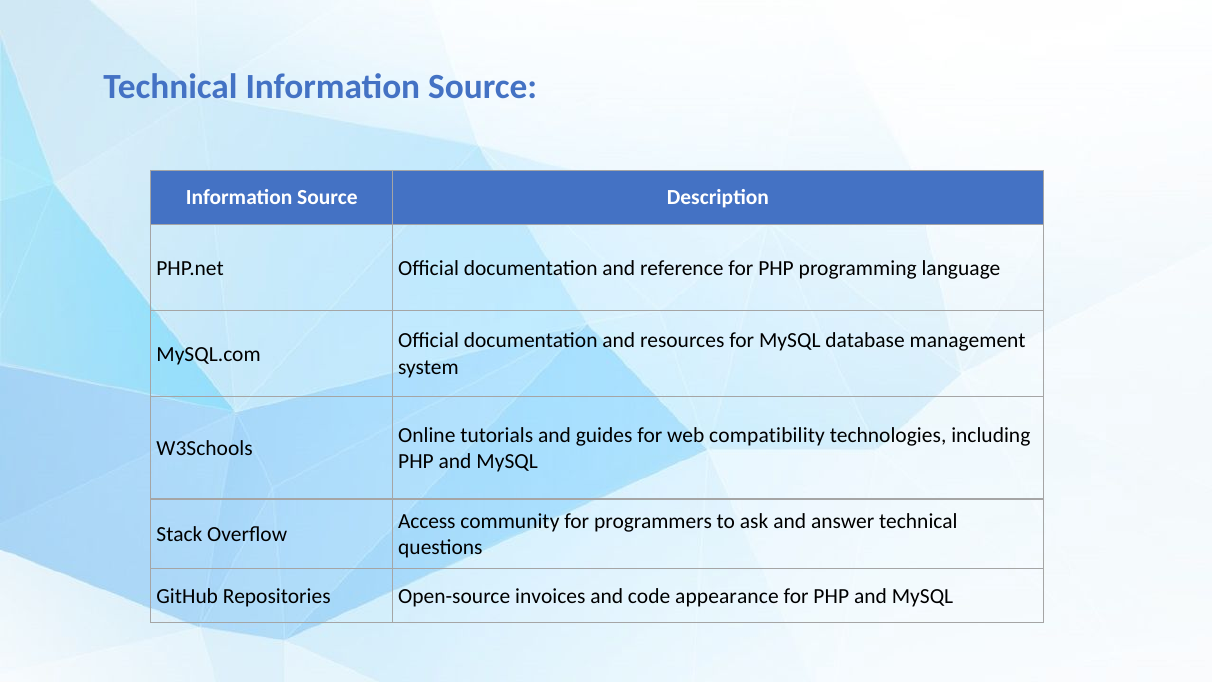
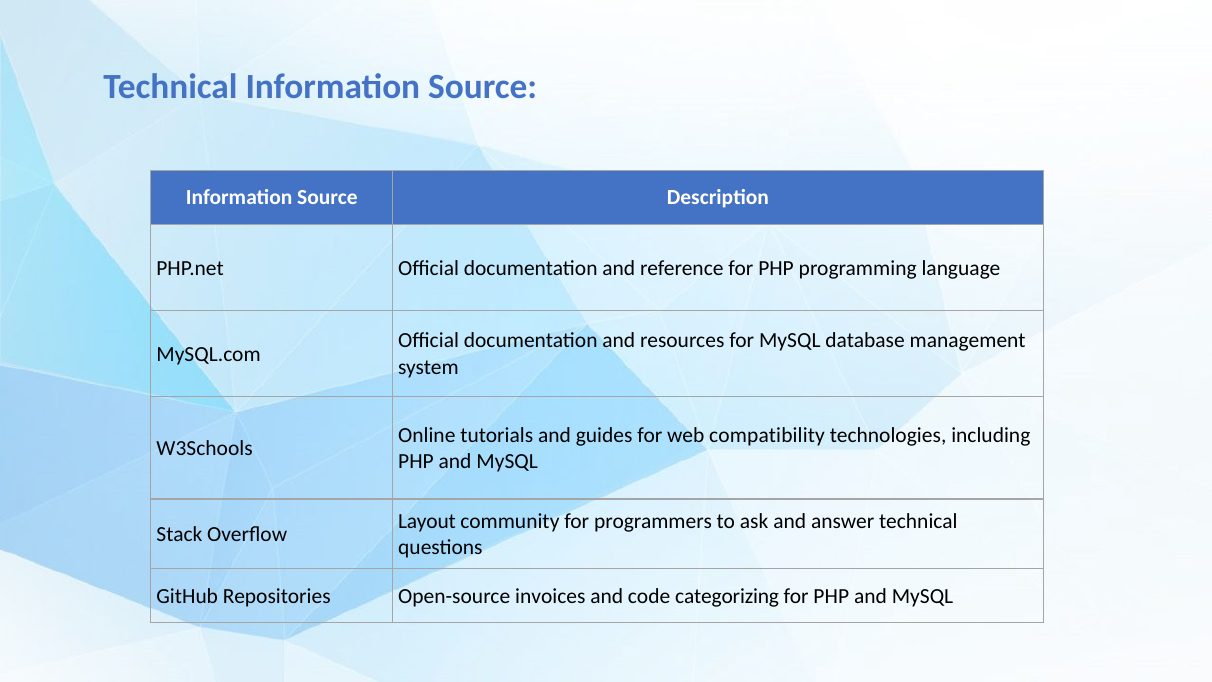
Access: Access -> Layout (427, 521)
appearance: appearance -> categorizing (727, 596)
